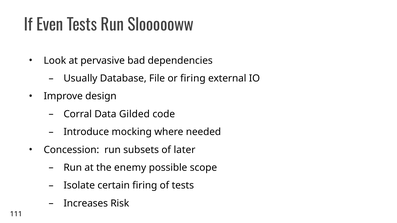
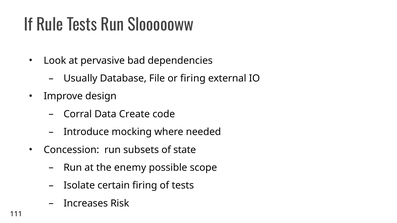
Even: Even -> Rule (50, 25)
Gilded: Gilded -> Create (134, 114)
later: later -> state (185, 150)
